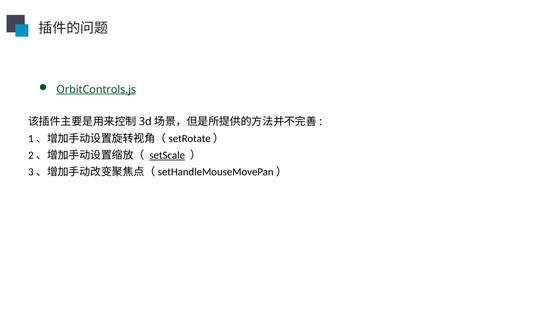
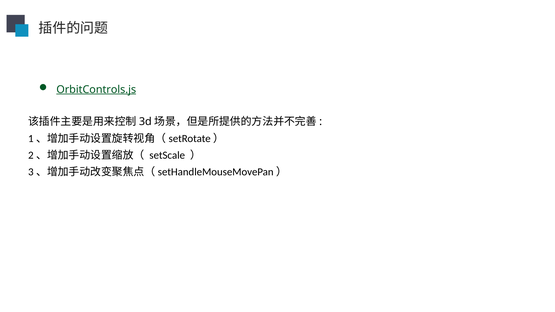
setScale underline: present -> none (167, 155)
